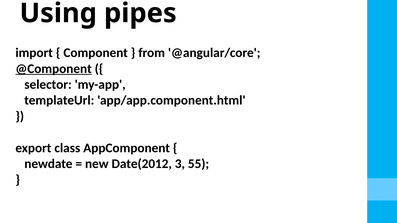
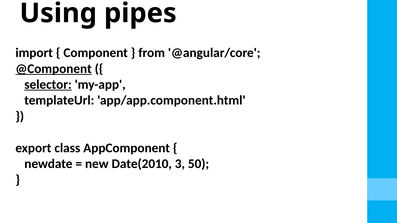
selector underline: none -> present (48, 85)
Date(2012: Date(2012 -> Date(2010 (142, 164)
55: 55 -> 50 (199, 164)
